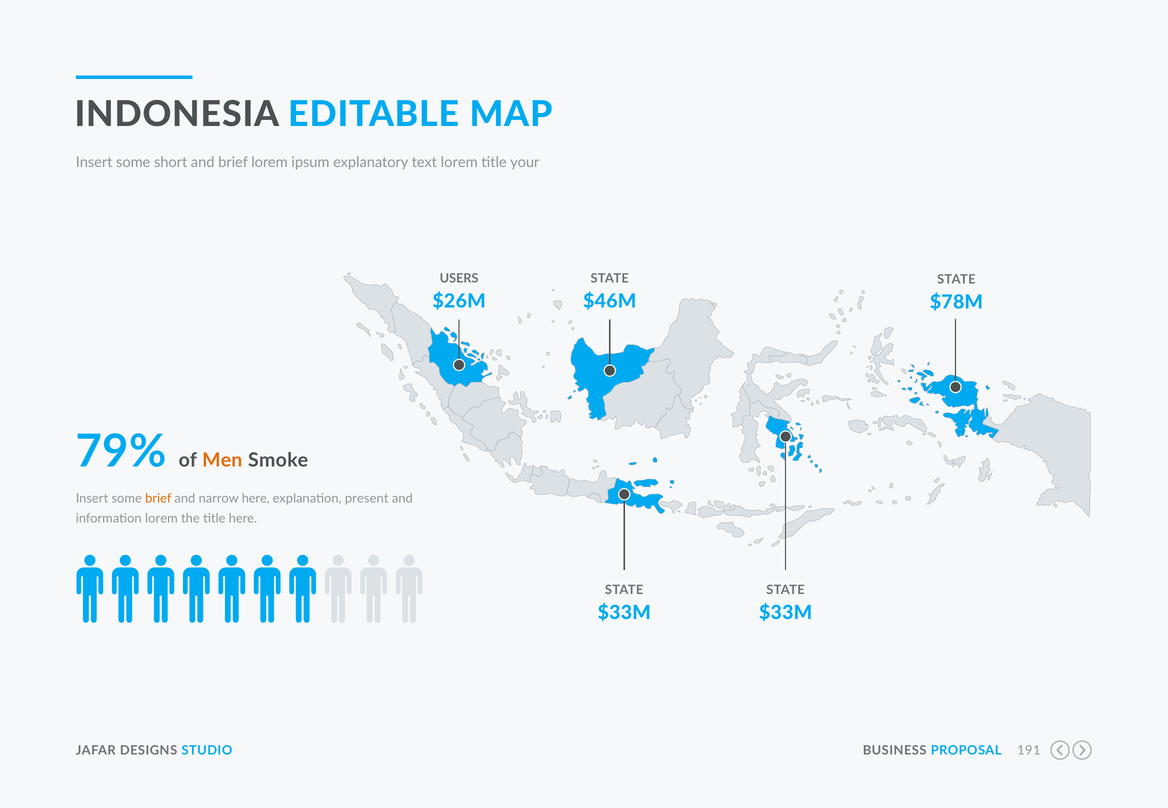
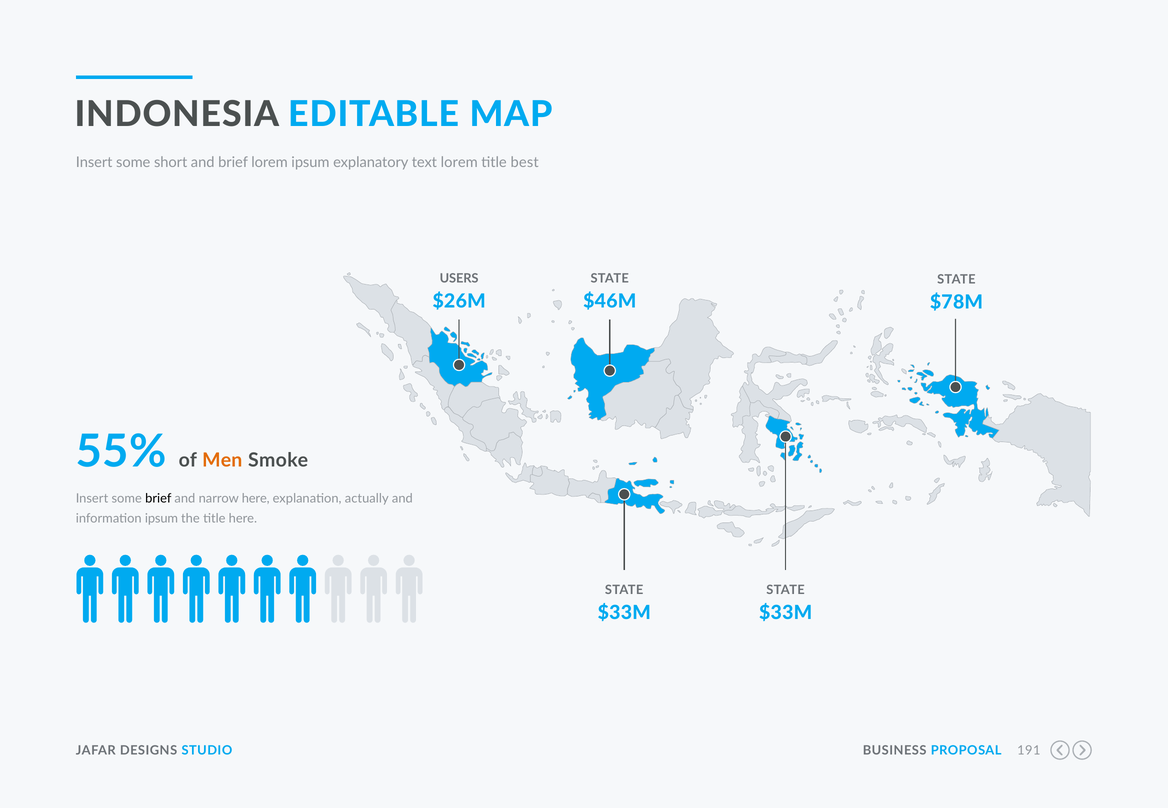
your: your -> best (525, 162)
79%: 79% -> 55% (121, 452)
brief colour: orange -> black (158, 499)
present: present -> actually (367, 499)
information lorem: lorem -> ipsum (161, 519)
